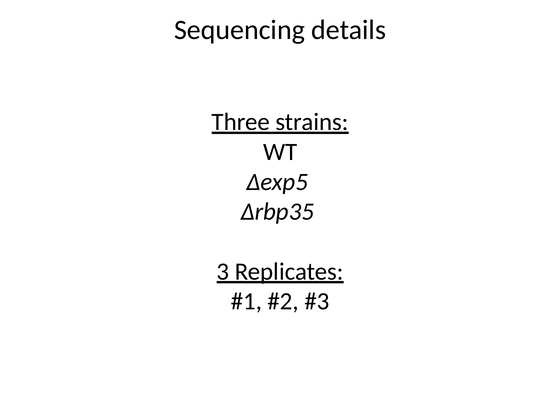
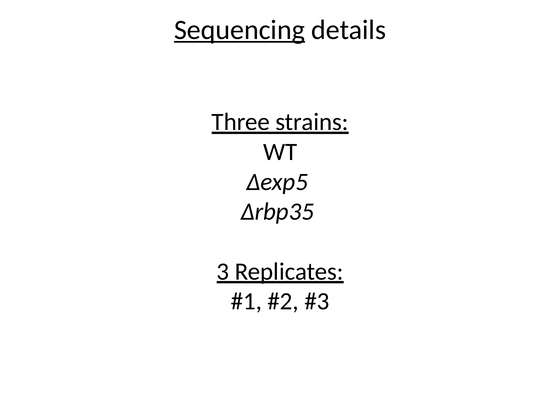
Sequencing underline: none -> present (240, 30)
